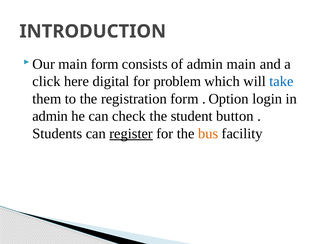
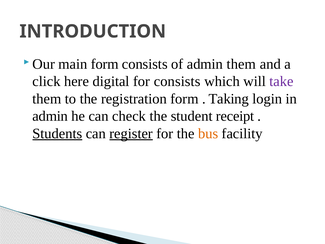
admin main: main -> them (241, 64)
for problem: problem -> consists (177, 81)
take colour: blue -> purple (281, 81)
Option: Option -> Taking (229, 99)
button: button -> receipt (235, 116)
Students underline: none -> present (57, 133)
